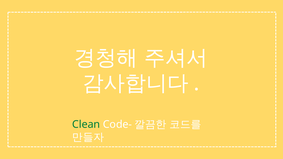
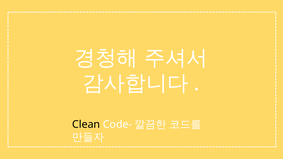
Clean colour: green -> black (86, 125)
